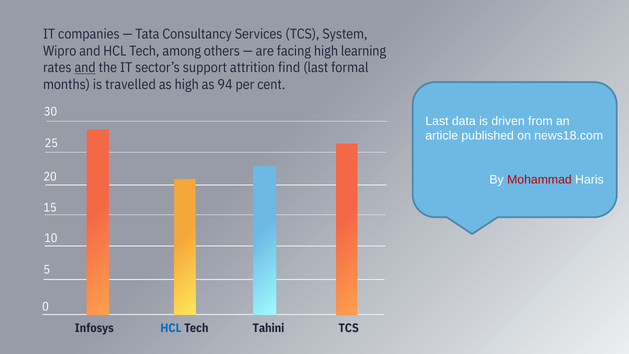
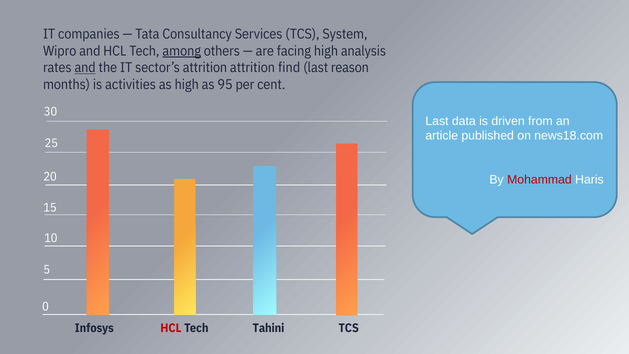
among underline: none -> present (182, 51)
learning: learning -> analysis (363, 51)
sector’s support: support -> attrition (205, 68)
formal: formal -> reason (350, 68)
travelled: travelled -> activities (131, 84)
94: 94 -> 95 (225, 84)
HCL colour: blue -> red (171, 328)
